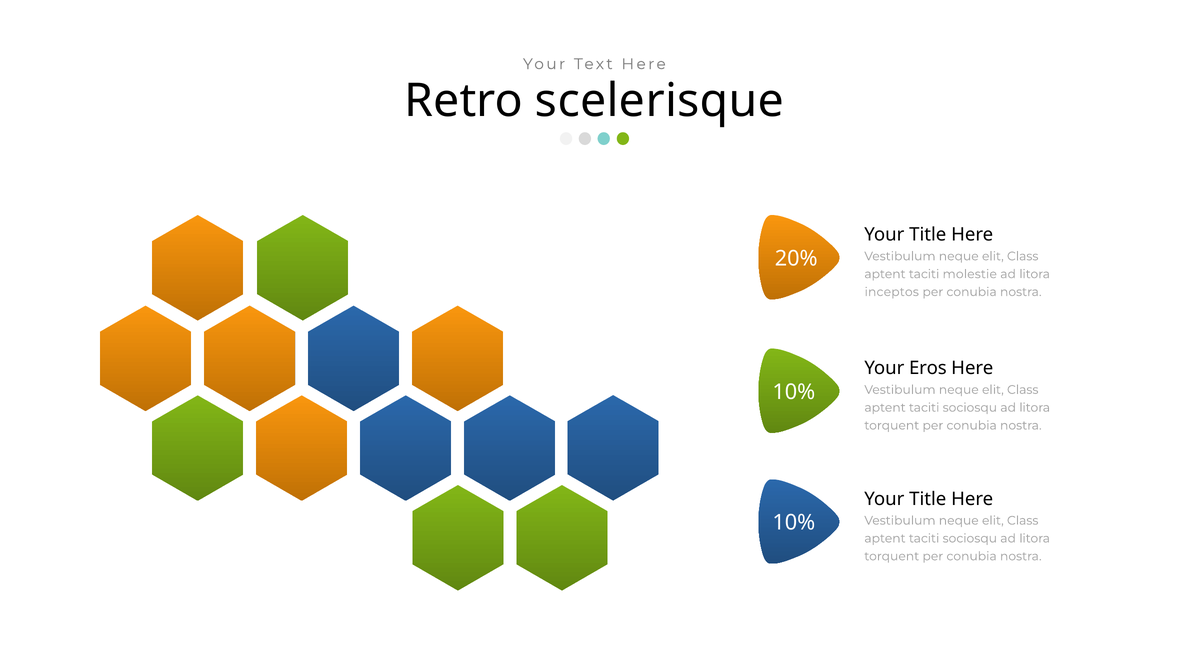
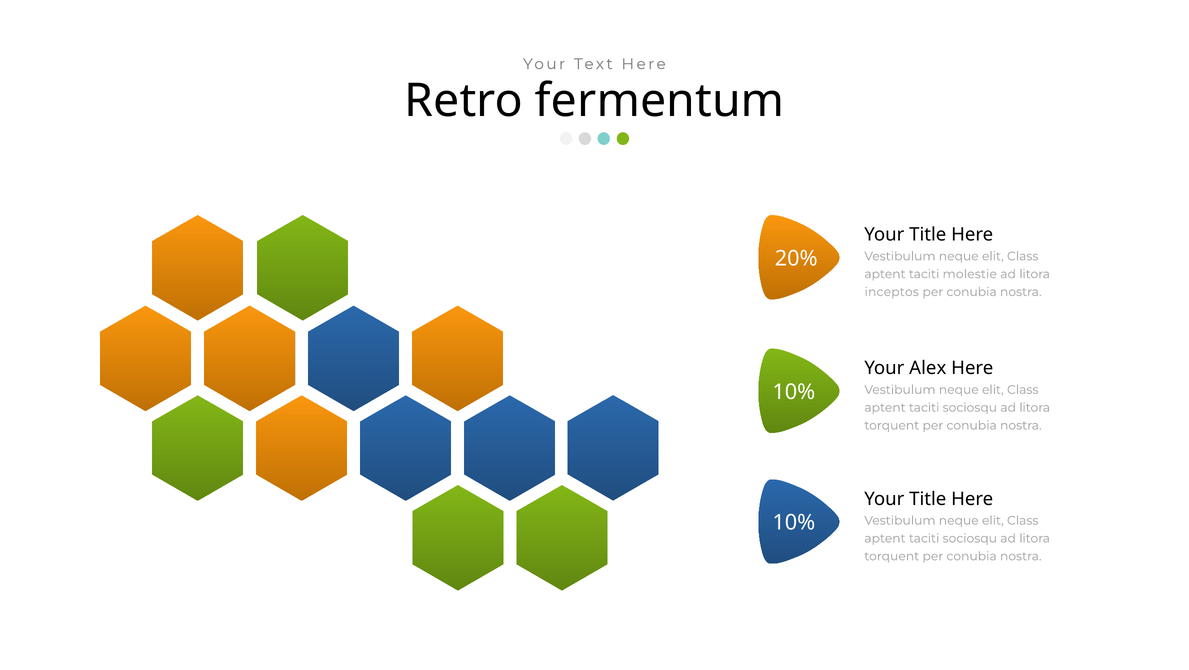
scelerisque: scelerisque -> fermentum (660, 101)
Eros: Eros -> Alex (928, 368)
